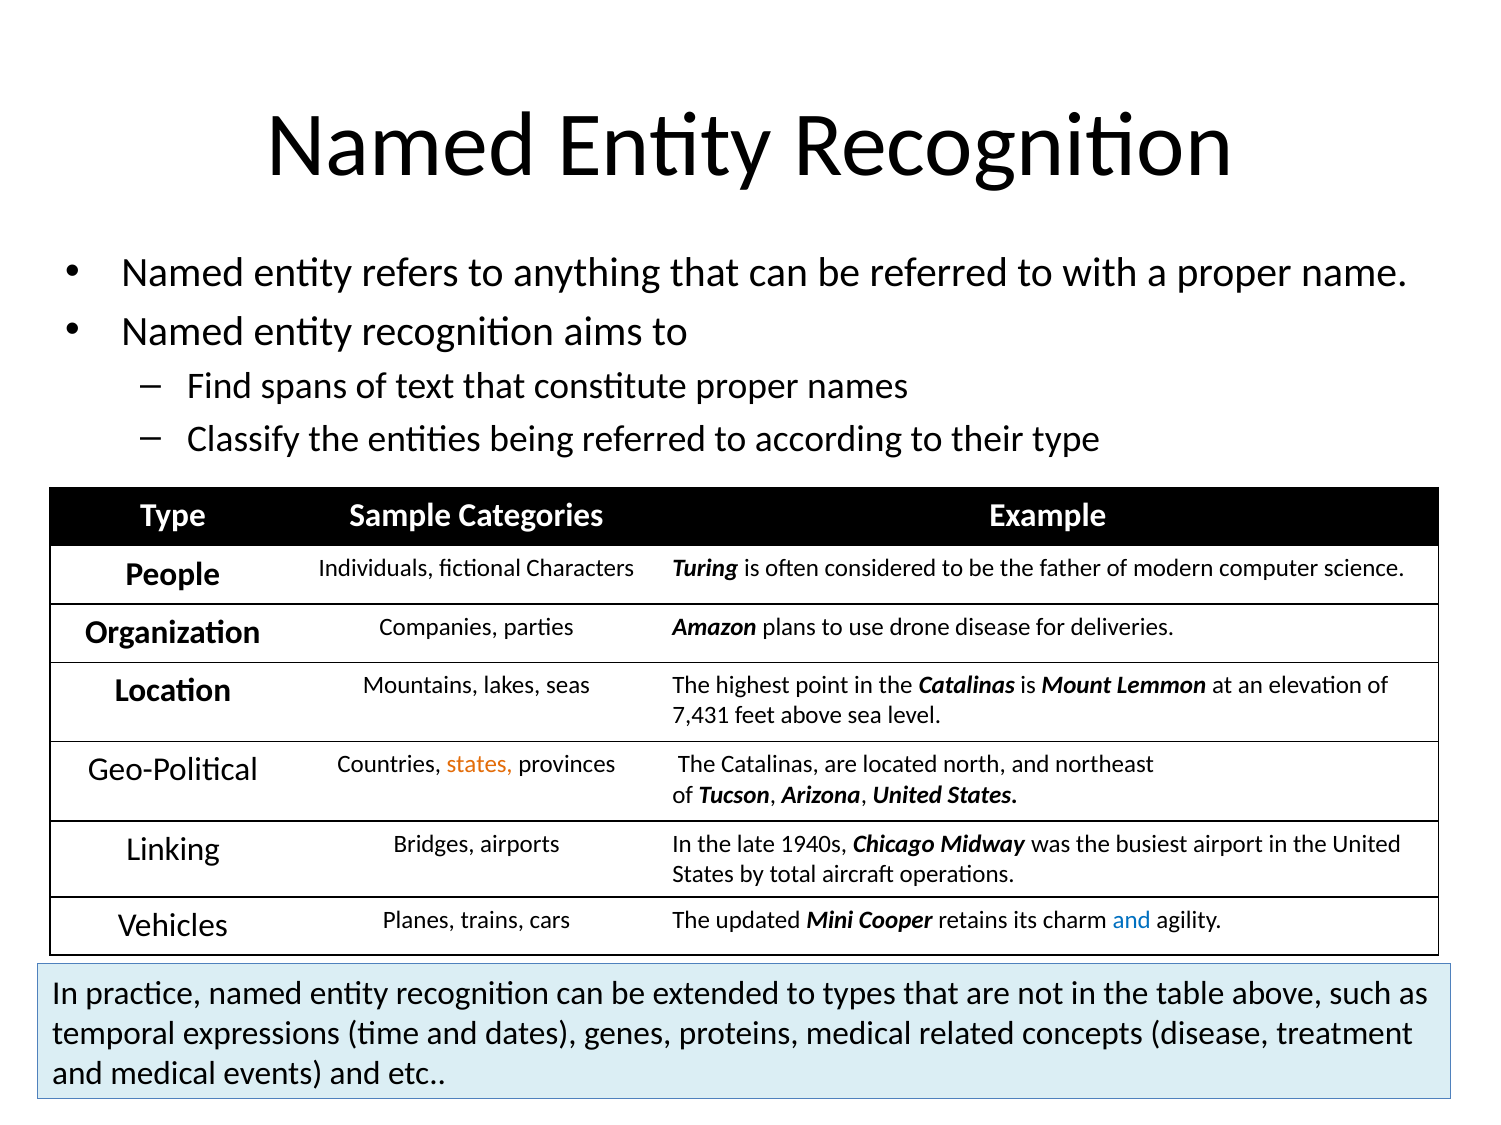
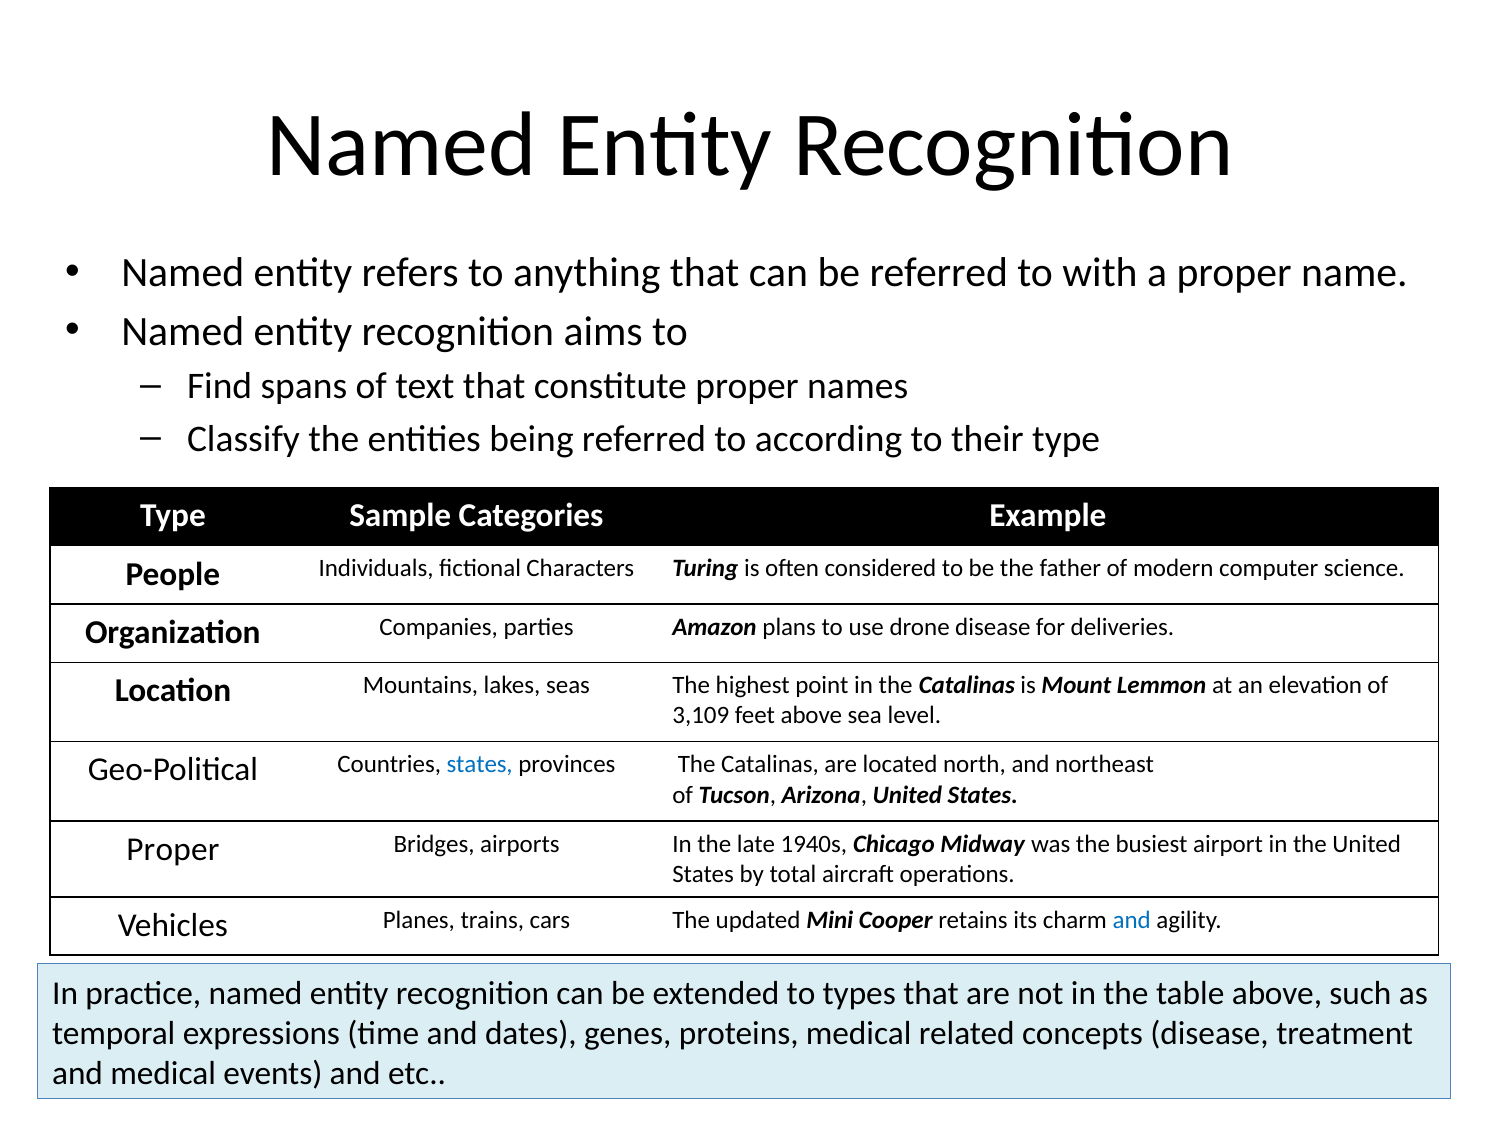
7,431: 7,431 -> 3,109 (701, 716)
states colour: orange -> blue (480, 765)
Linking: Linking -> Proper (173, 850)
